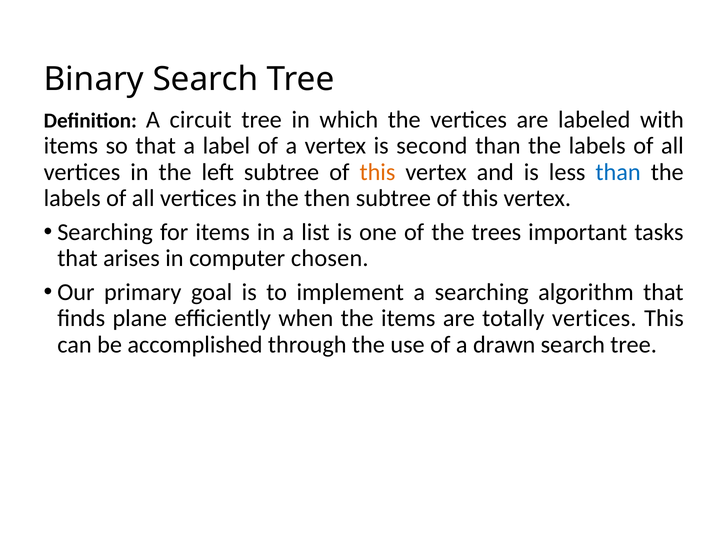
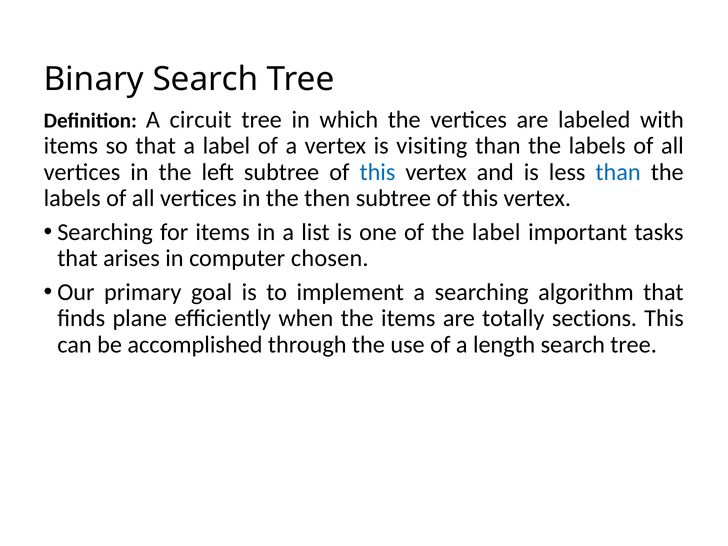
second: second -> visiting (432, 146)
this colour: orange -> blue (377, 172)
the trees: trees -> label (496, 232)
totally vertices: vertices -> sections (594, 318)
drawn: drawn -> length (504, 344)
